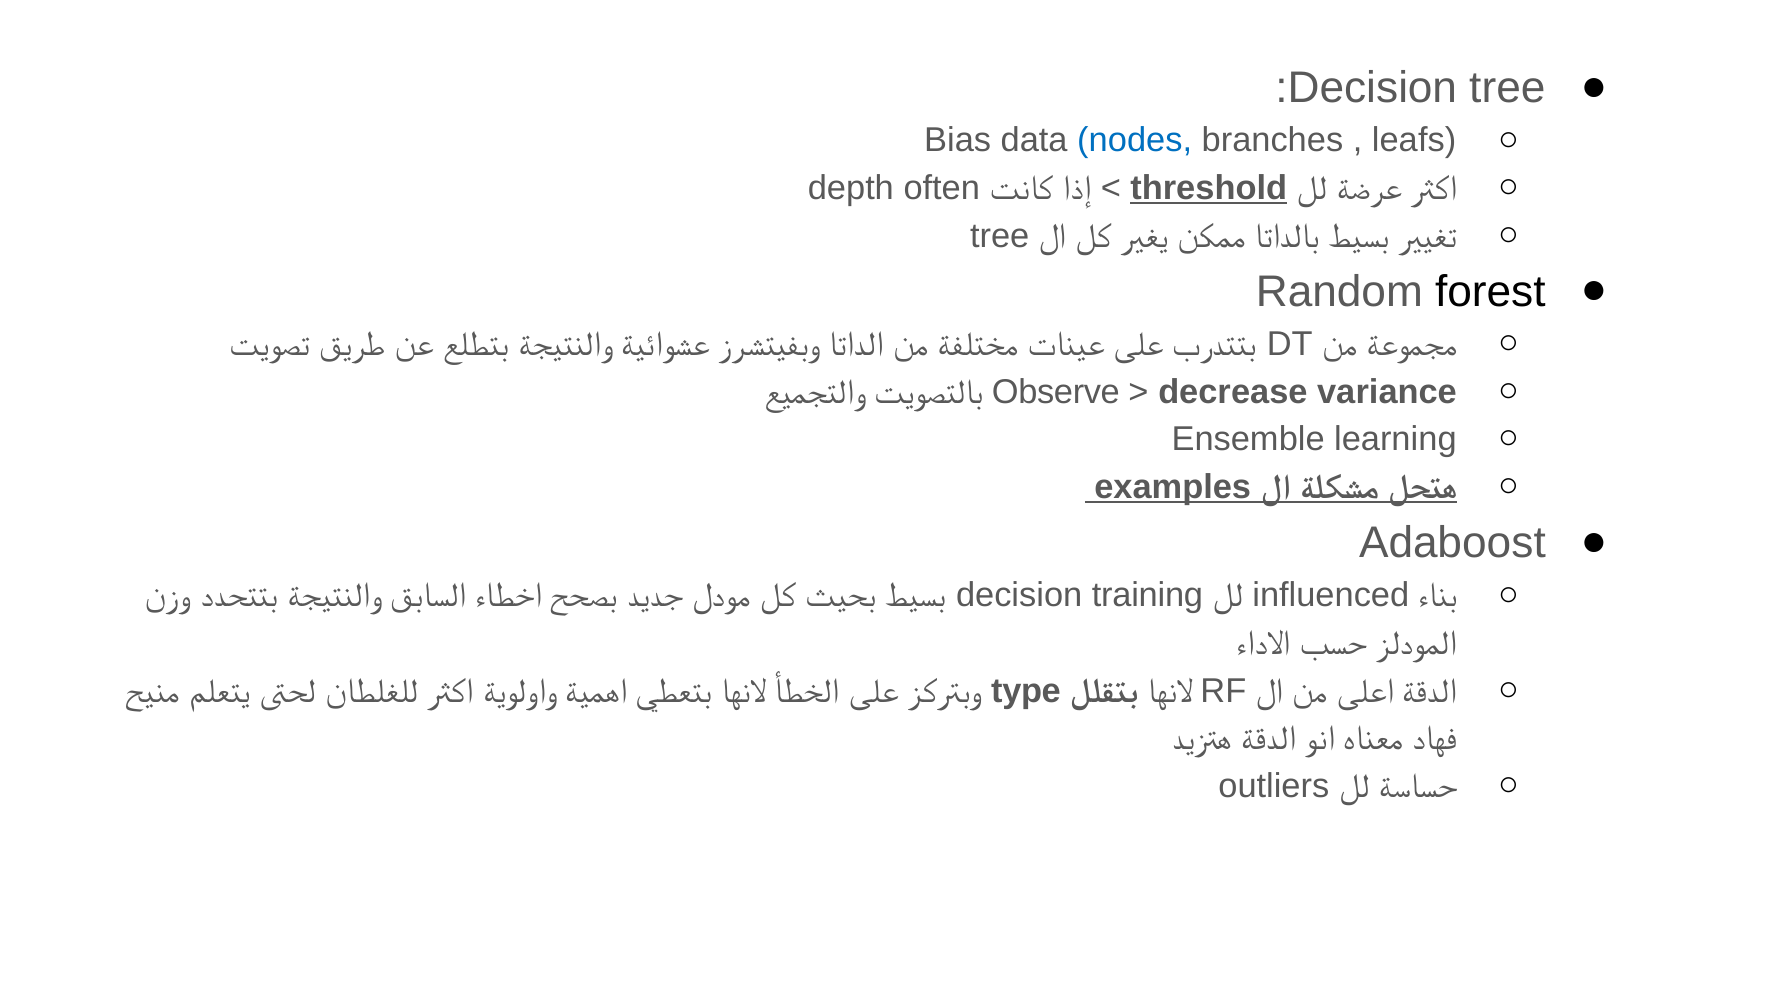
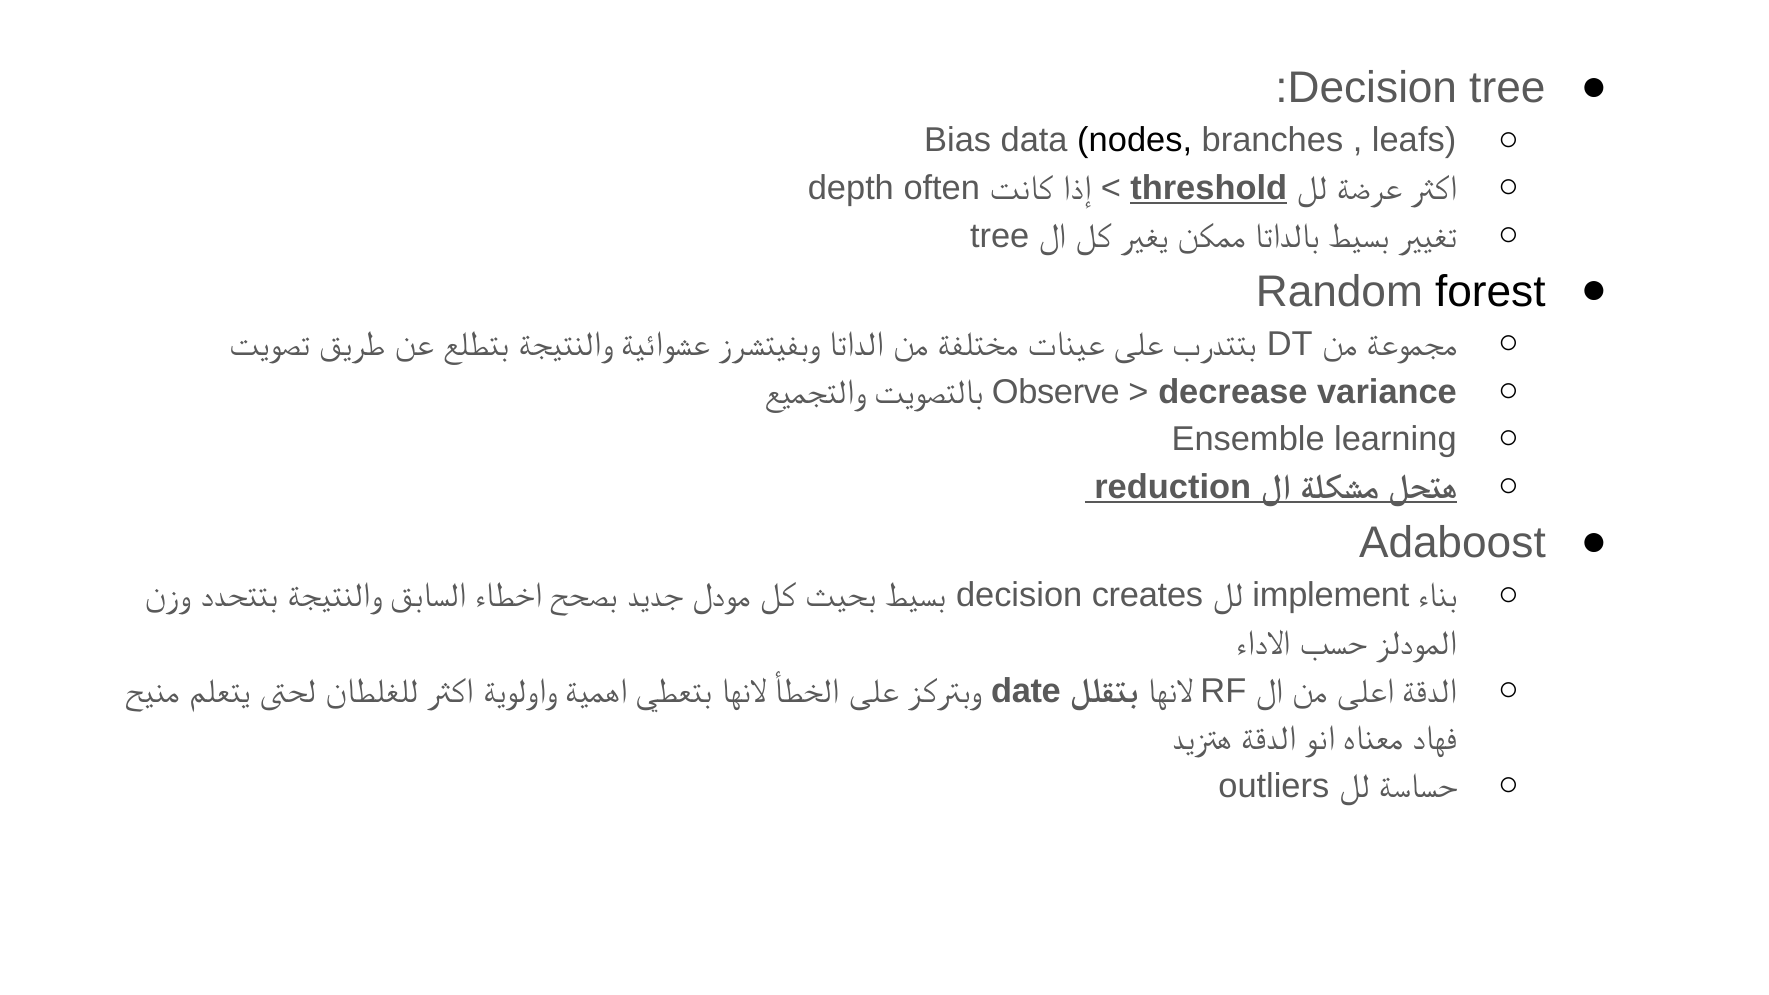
nodes colour: blue -> black (1135, 141)
examples: examples -> reduction (1173, 487)
training: training -> creates (1147, 596)
influenced: influenced -> implement (1331, 596)
type: type -> date (1026, 691)
